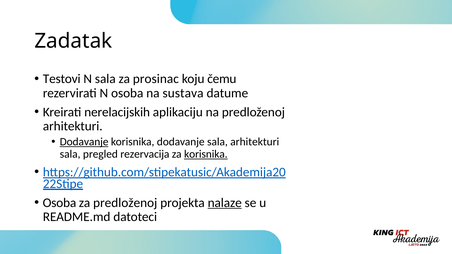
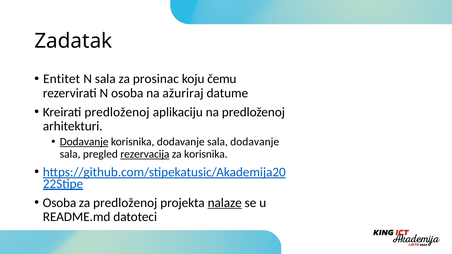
Testovi: Testovi -> Entitet (62, 79)
sustava: sustava -> ažuriraj (183, 93)
Kreirati nerelacijskih: nerelacijskih -> predloženoj (117, 112)
sala arhitekturi: arhitekturi -> dodavanje (255, 142)
rezervacija underline: none -> present (145, 154)
korisnika underline: present -> none (206, 154)
